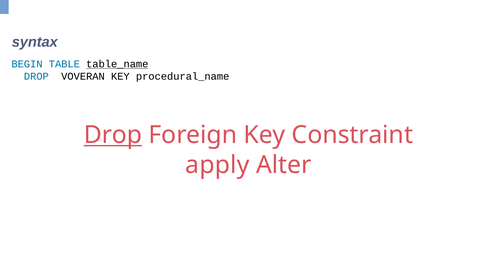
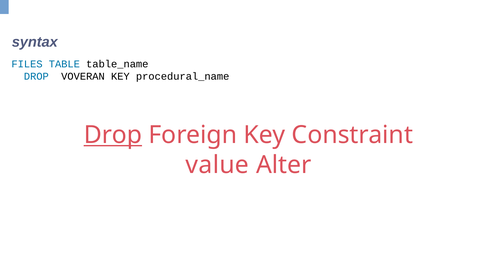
BEGIN: BEGIN -> FILES (27, 64)
table_name underline: present -> none (117, 64)
apply: apply -> value (217, 165)
